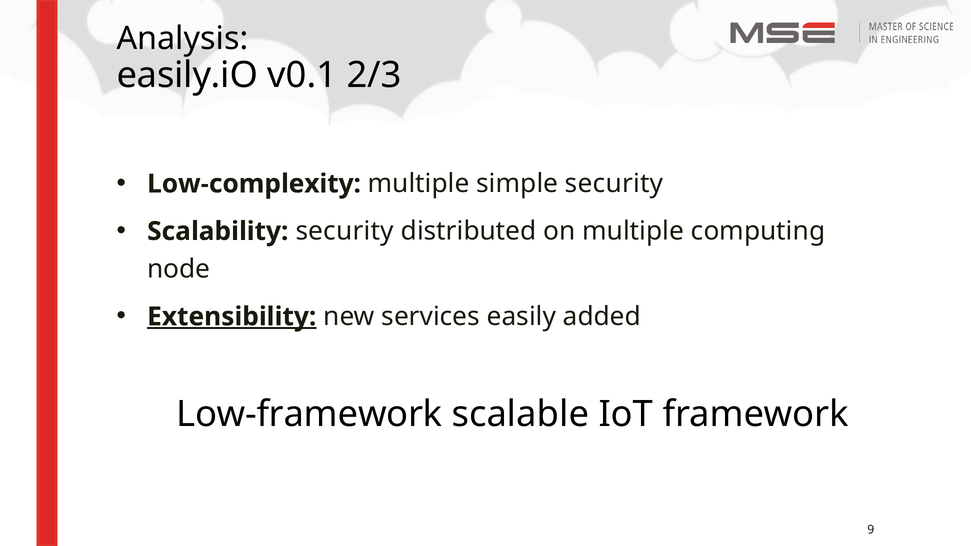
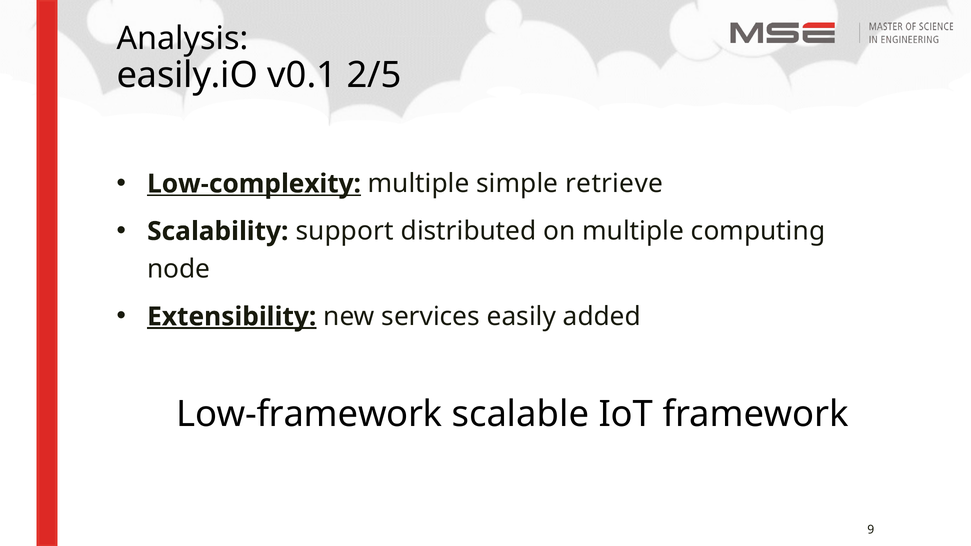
2/3: 2/3 -> 2/5 (374, 75)
Low-complexity underline: none -> present (254, 184)
simple security: security -> retrieve (614, 184)
Scalability security: security -> support (345, 231)
